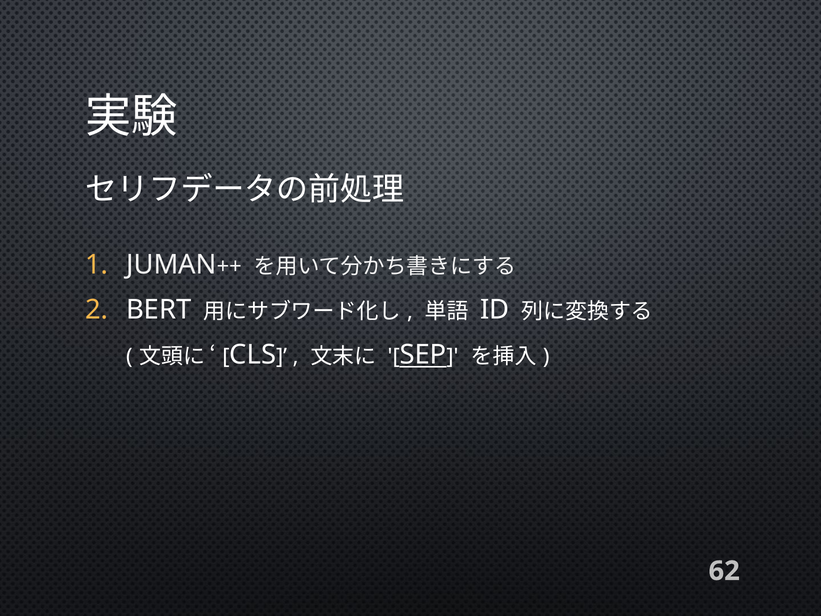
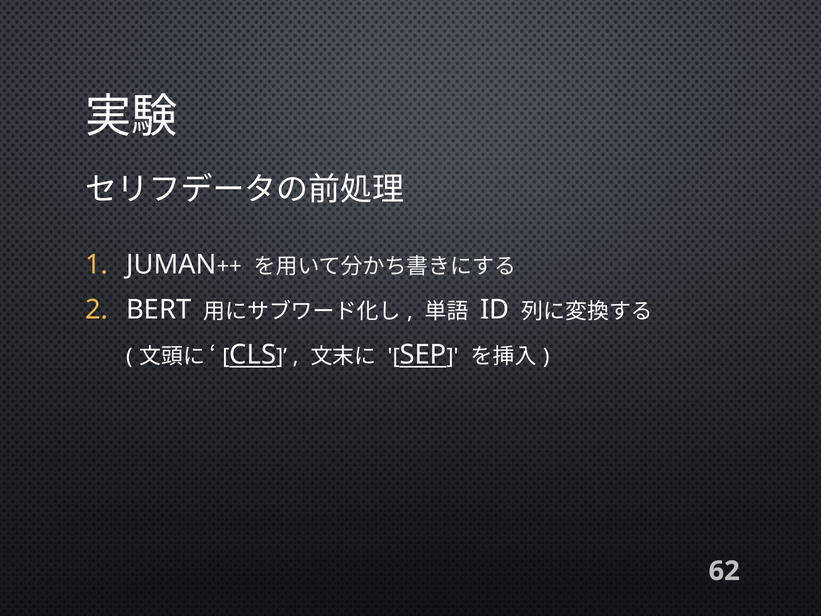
CLS underline: none -> present (253, 355)
